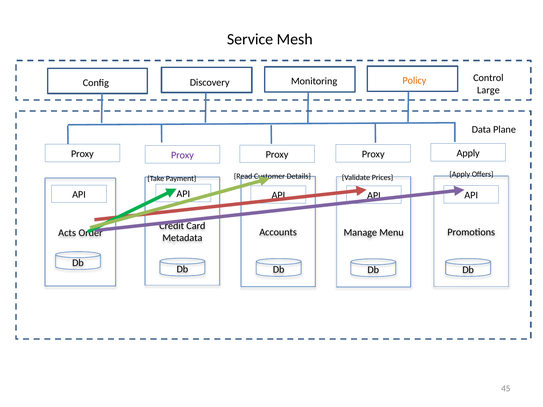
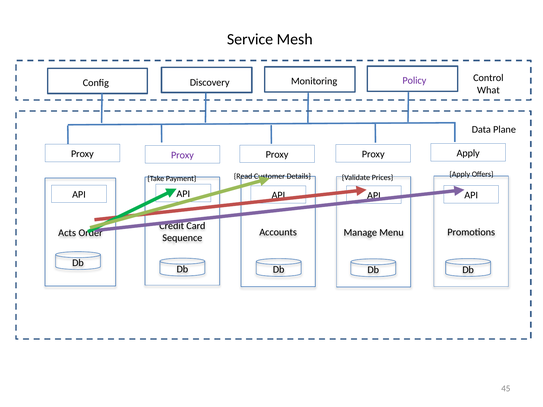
Policy colour: orange -> purple (414, 80)
Large: Large -> What (488, 90)
Metadata: Metadata -> Sequence (182, 238)
